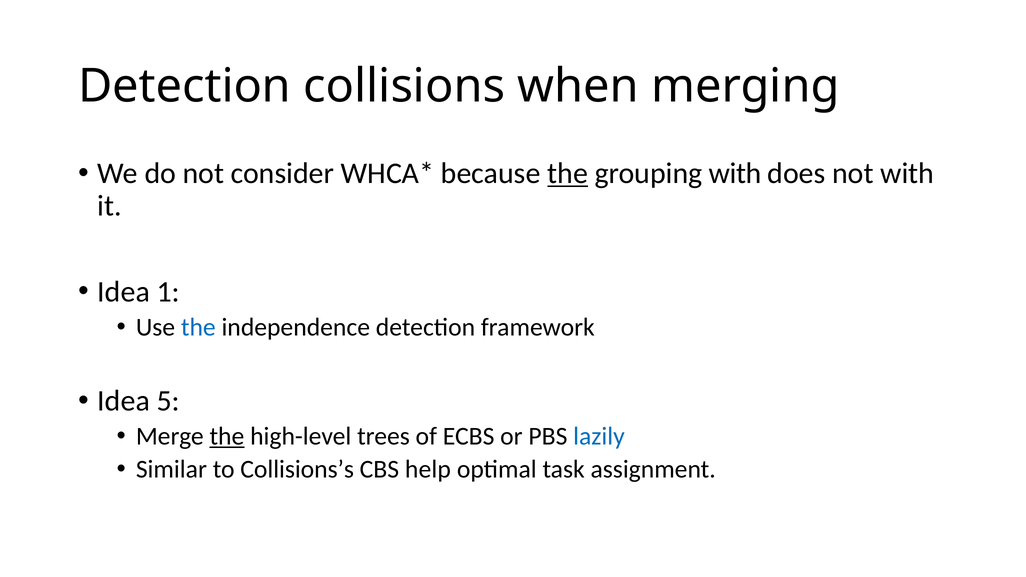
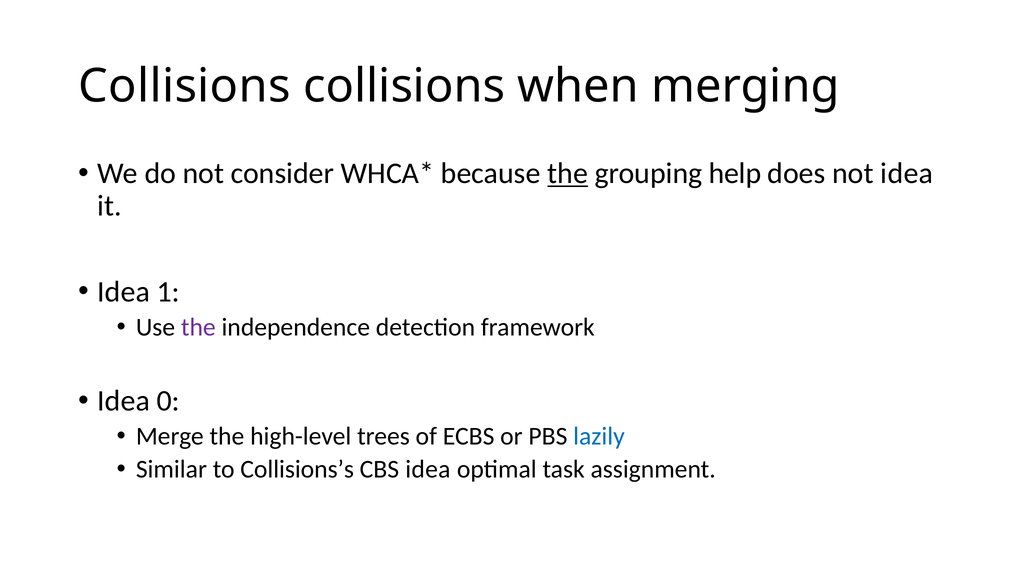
Detection: Detection -> Collisions (184, 86)
grouping with: with -> help (735, 173)
not with: with -> idea (907, 173)
the colour: blue -> purple (198, 327)
5: 5 -> 0 (168, 401)
the underline: present -> none (227, 436)
CBS help: help -> idea (428, 469)
